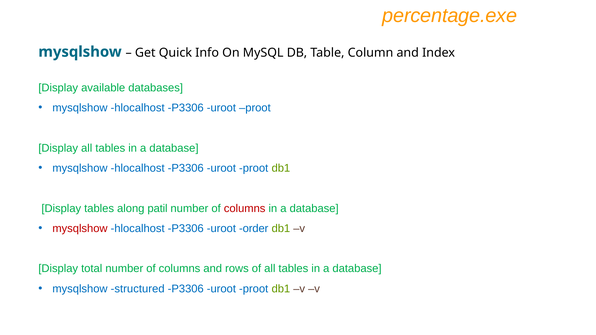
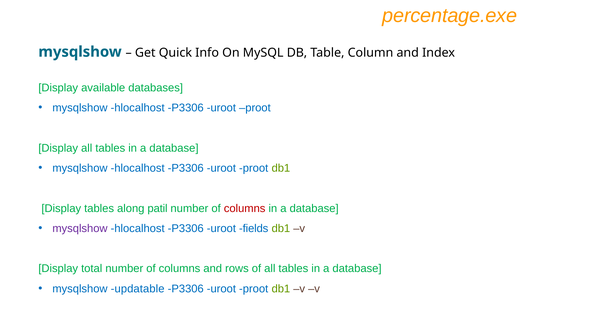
mysqlshow colour: red -> purple (80, 229)
order: order -> fields (254, 229)
structured: structured -> updatable (138, 289)
